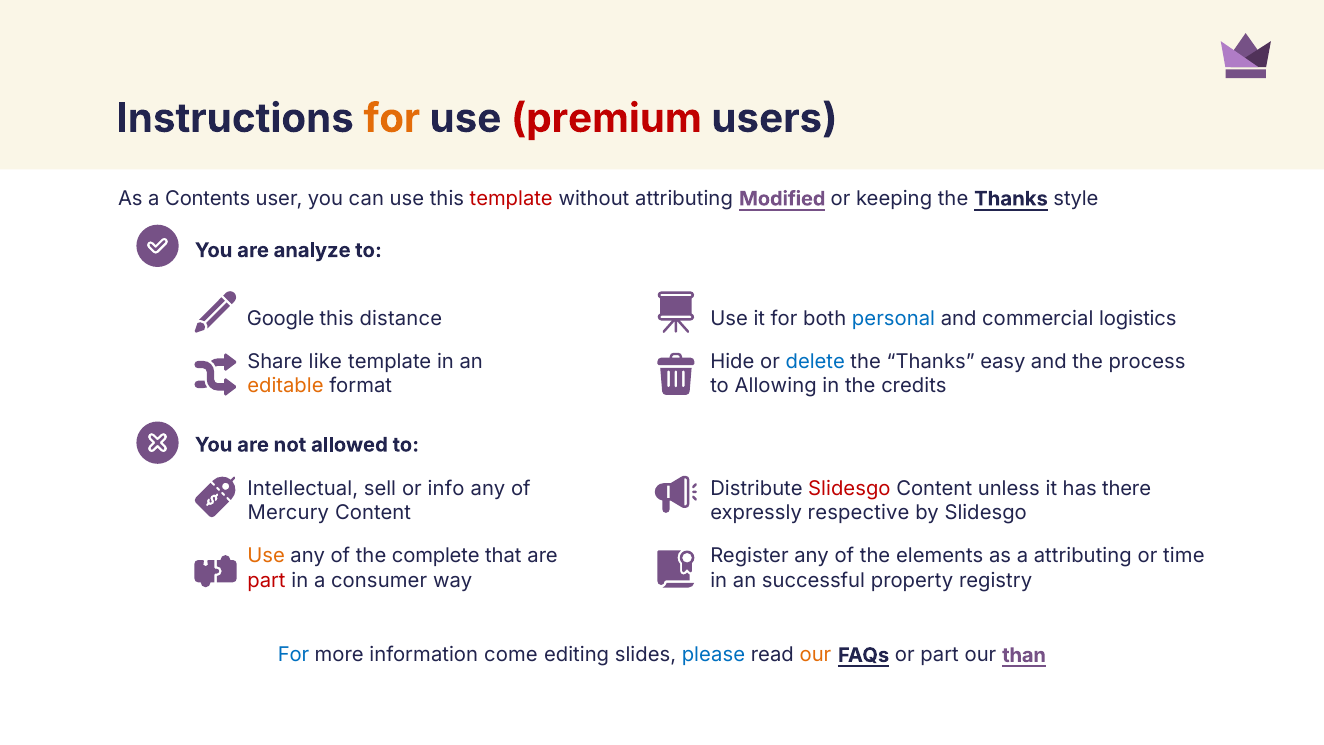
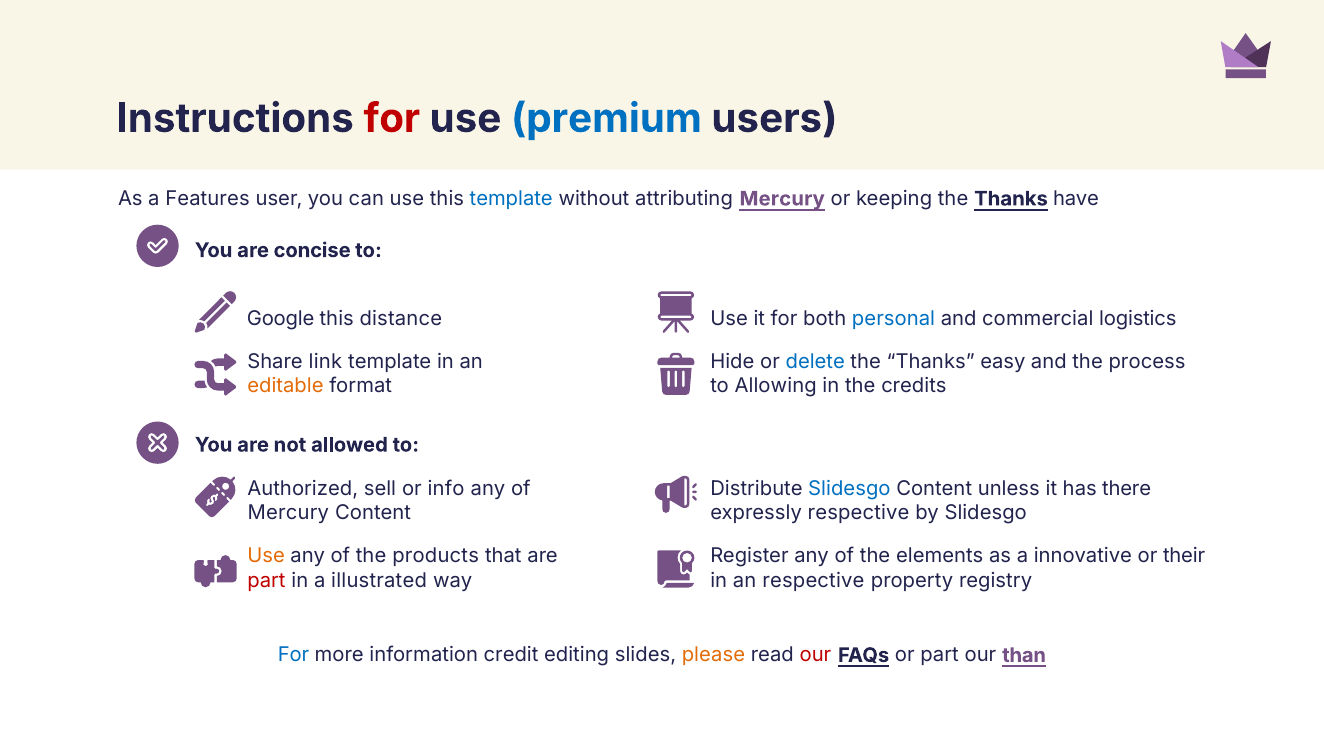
for colour: orange -> red (392, 118)
premium colour: red -> blue (606, 118)
Contents: Contents -> Features (208, 199)
template colour: red -> blue (511, 199)
attributing Modified: Modified -> Mercury (782, 199)
style: style -> have (1076, 199)
analyze: analyze -> concise (312, 250)
like: like -> link (325, 362)
Intellectual: Intellectual -> Authorized (303, 489)
Slidesgo colour: red -> blue (849, 489)
complete: complete -> products (436, 556)
a attributing: attributing -> innovative (1083, 556)
time: time -> their (1184, 556)
consumer: consumer -> illustrated (379, 580)
an successful: successful -> respective (813, 580)
come: come -> credit (511, 655)
please colour: blue -> orange (713, 655)
our colour: orange -> red (815, 655)
